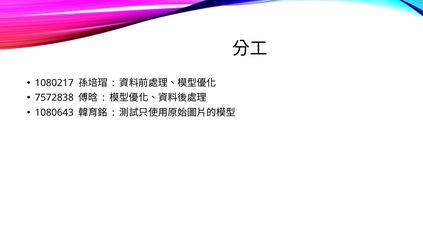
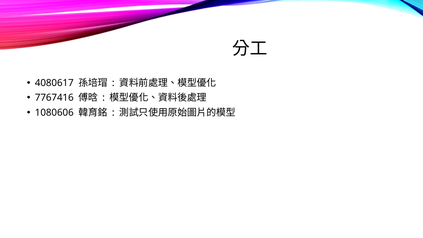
1080217: 1080217 -> 4080617 (54, 83)
7572838: 7572838 -> 7767416 (54, 98)
1080643: 1080643 -> 1080606 (54, 113)
